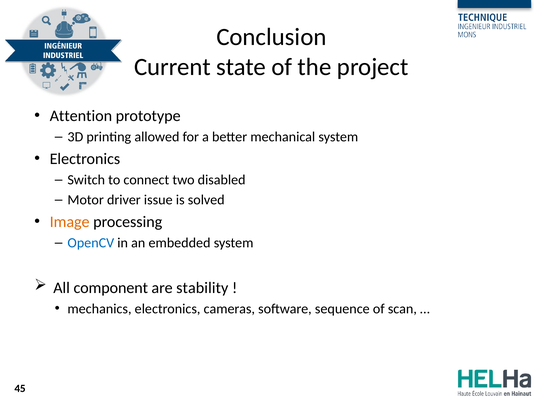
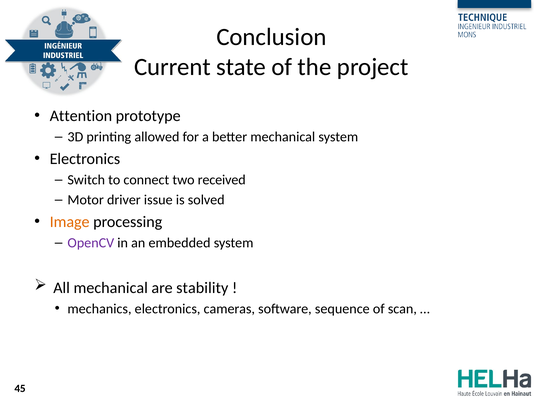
disabled: disabled -> received (222, 180)
OpenCV colour: blue -> purple (91, 243)
All component: component -> mechanical (111, 288)
